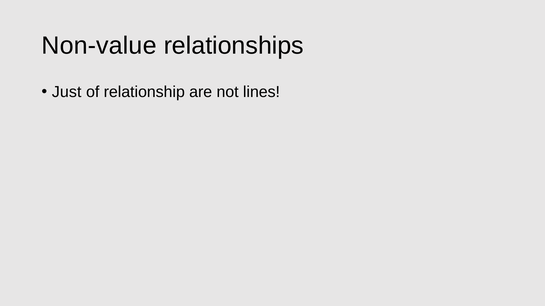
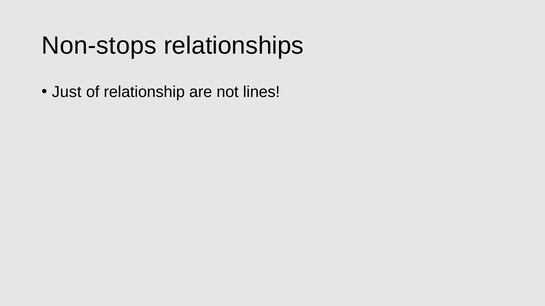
Non-value: Non-value -> Non-stops (99, 46)
